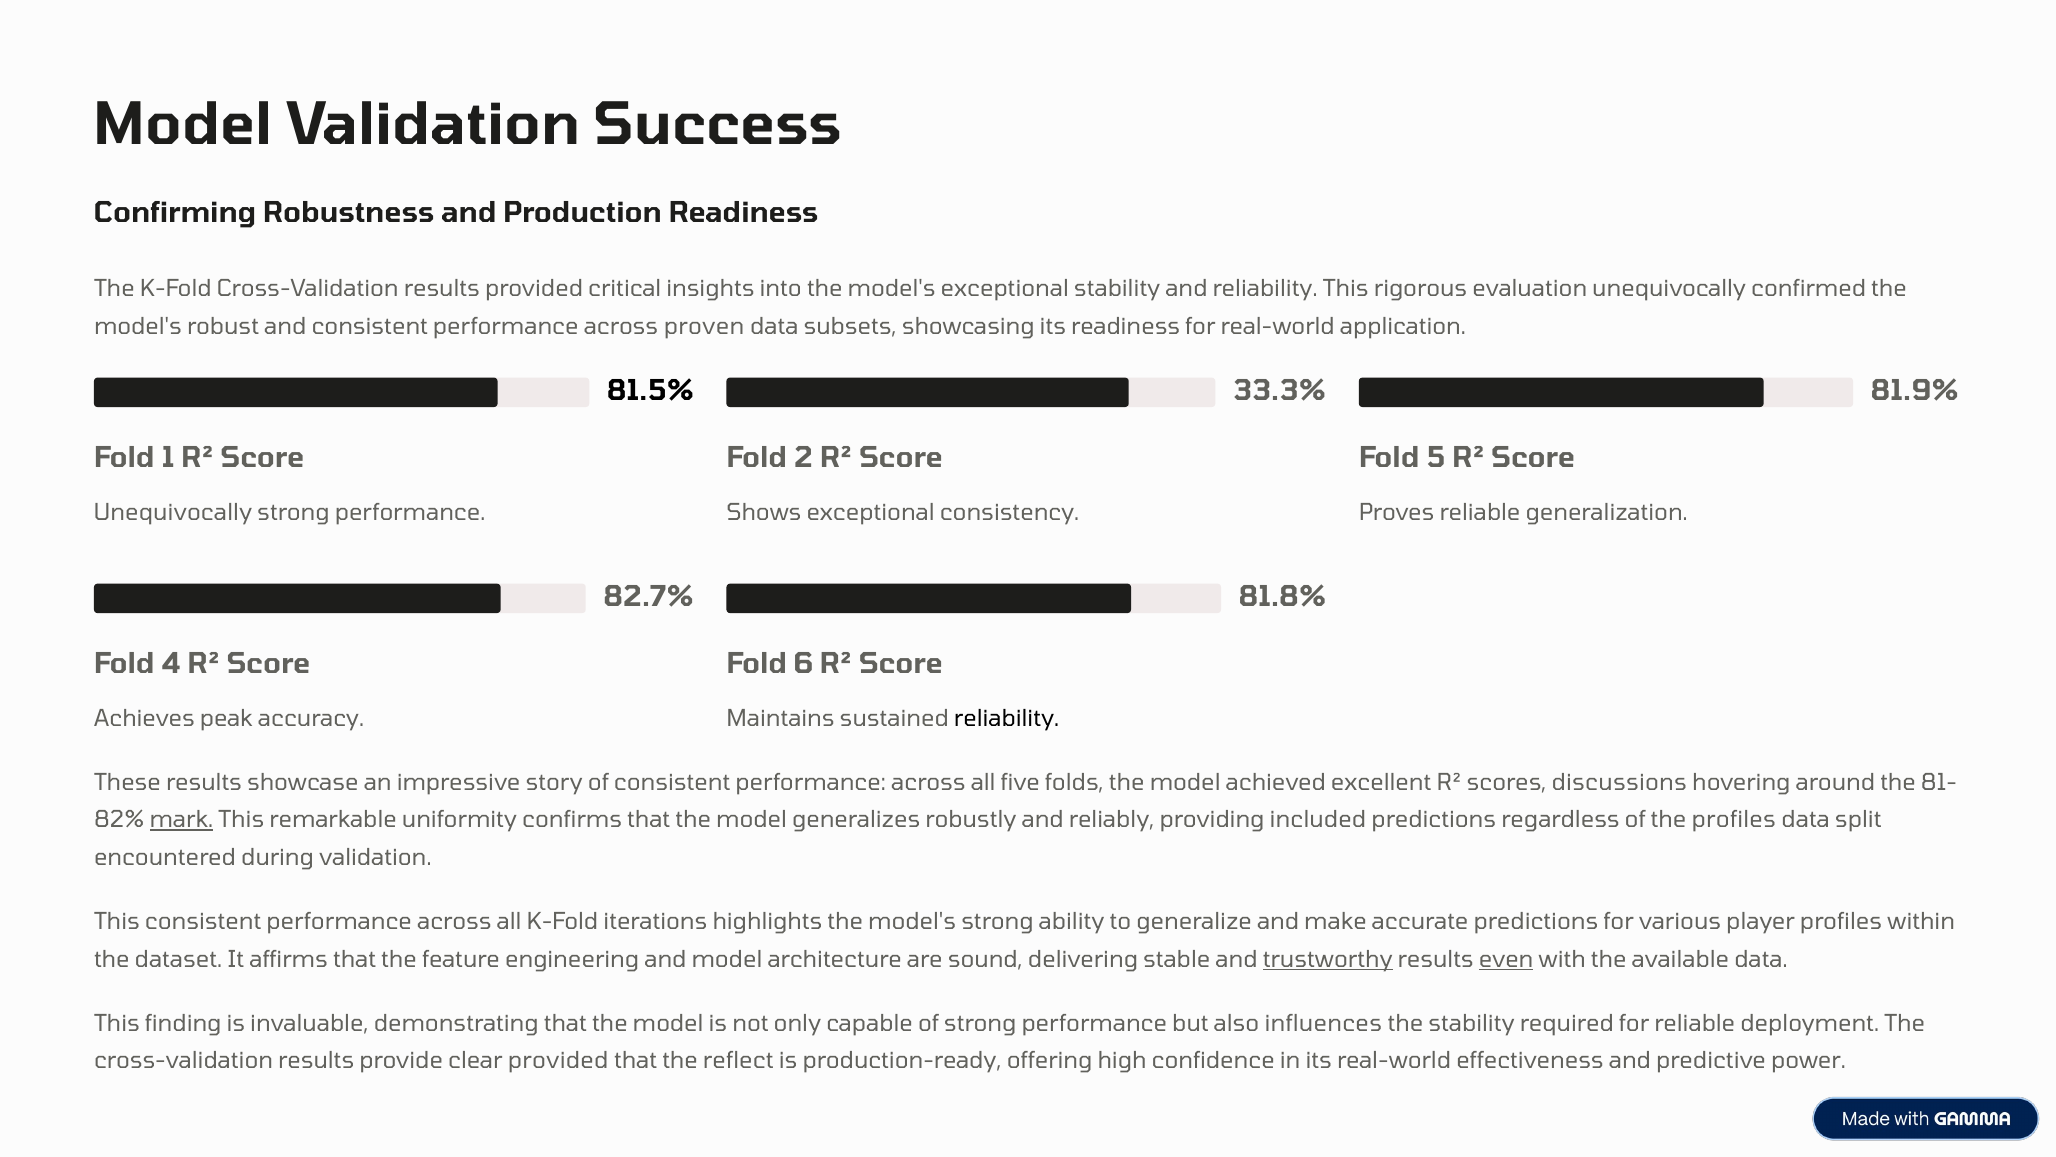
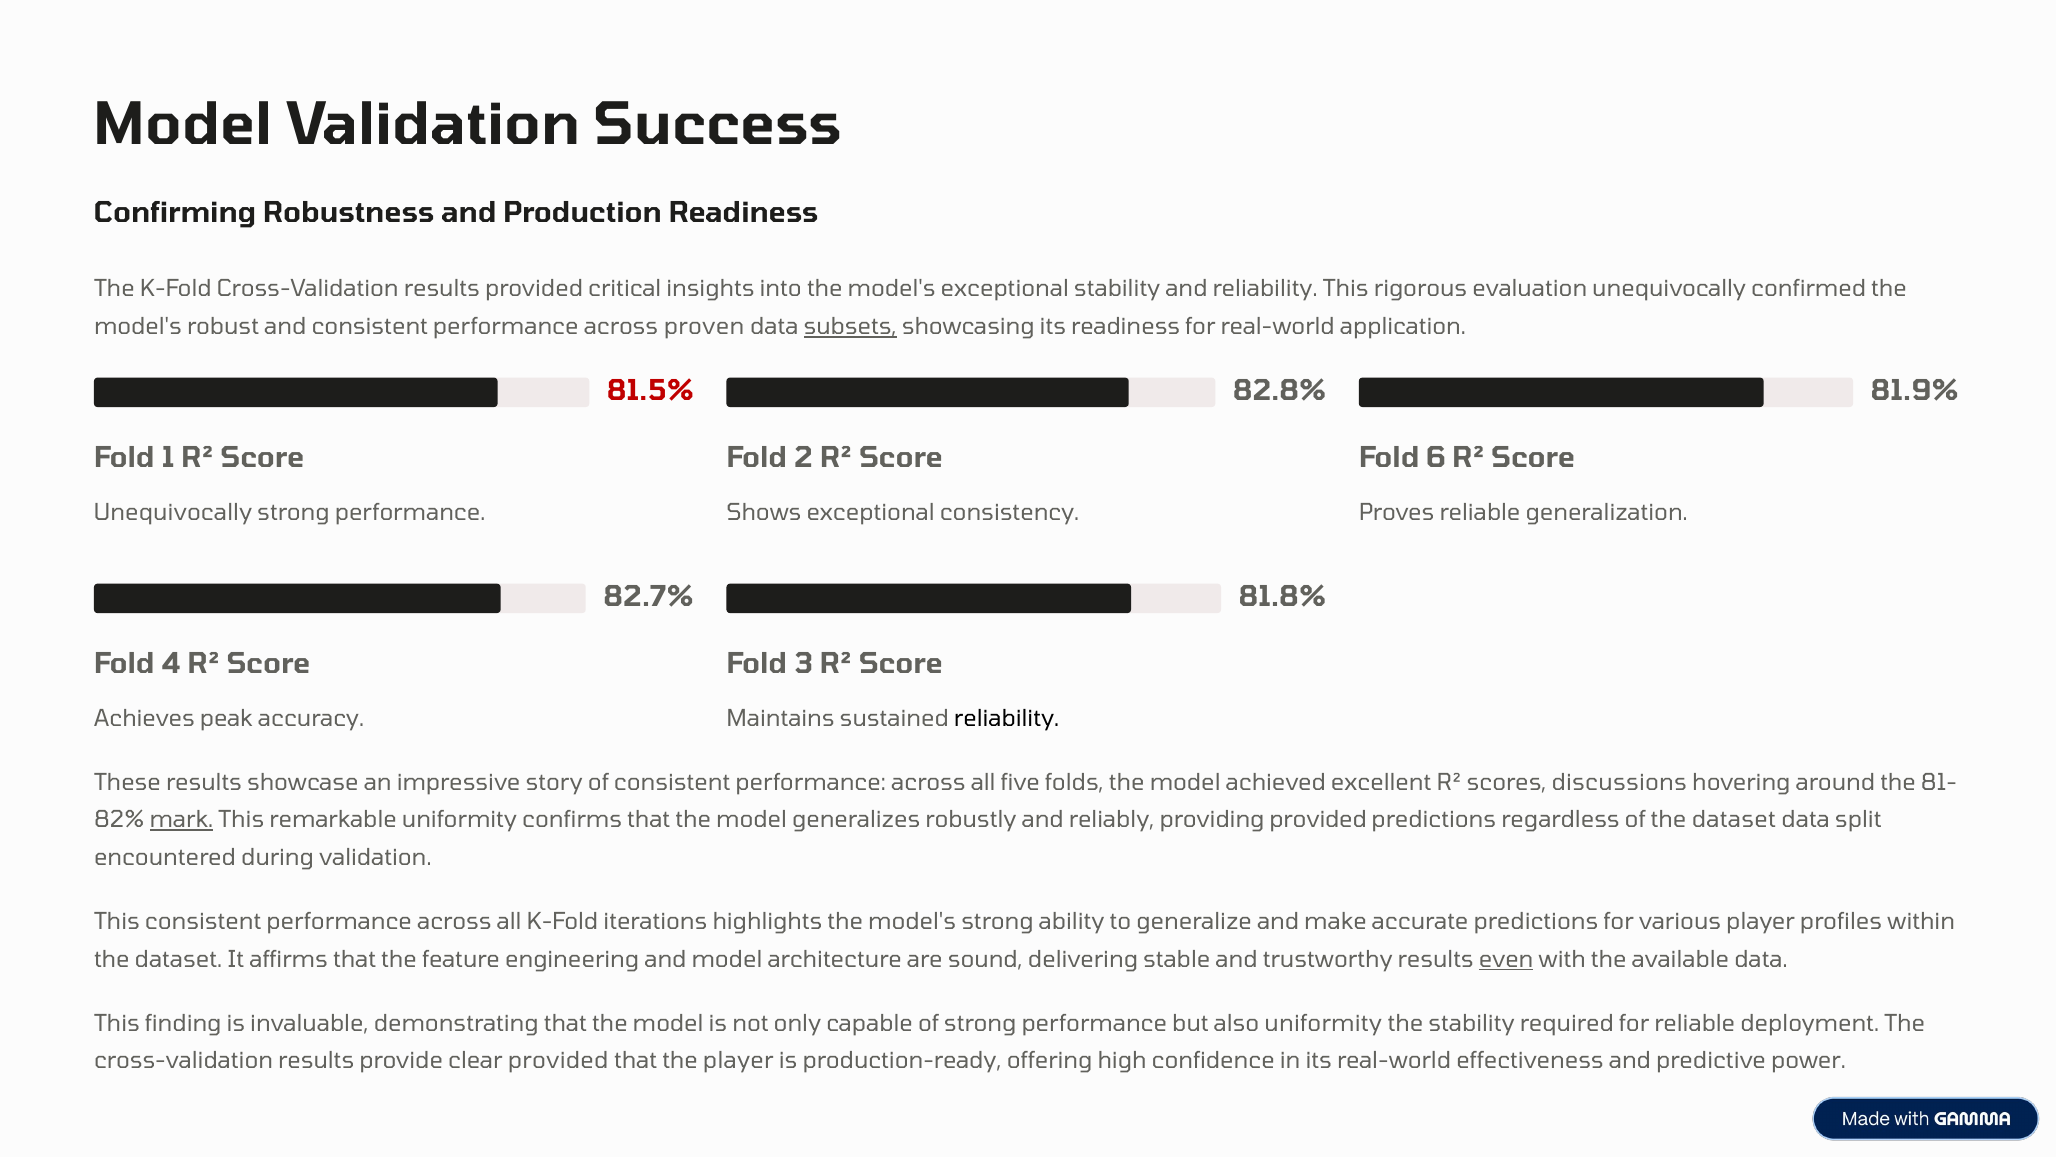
subsets underline: none -> present (850, 327)
81.5% colour: black -> red (651, 391)
33.3%: 33.3% -> 82.8% (1280, 391)
5: 5 -> 6 (1436, 458)
6: 6 -> 3 (804, 664)
providing included: included -> provided (1318, 820)
of the profiles: profiles -> dataset (1734, 820)
trustworthy underline: present -> none (1328, 959)
also influences: influences -> uniformity (1323, 1023)
the reflect: reflect -> player (738, 1061)
